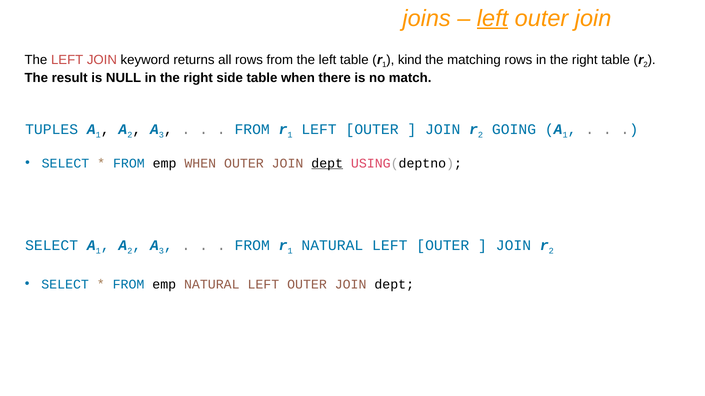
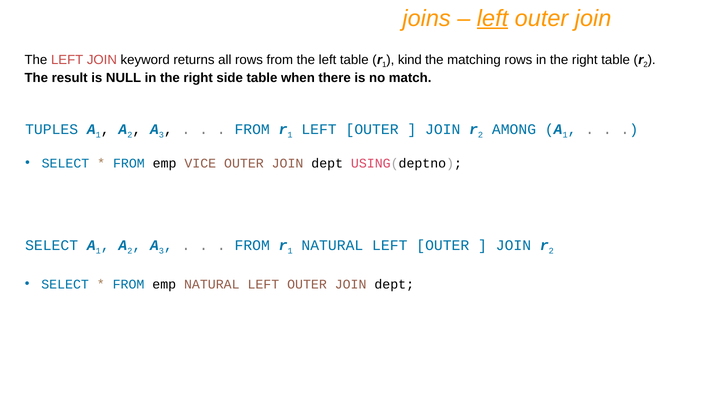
GOING: GOING -> AMONG (514, 129)
emp WHEN: WHEN -> VICE (200, 163)
dept underline: present -> none (327, 163)
